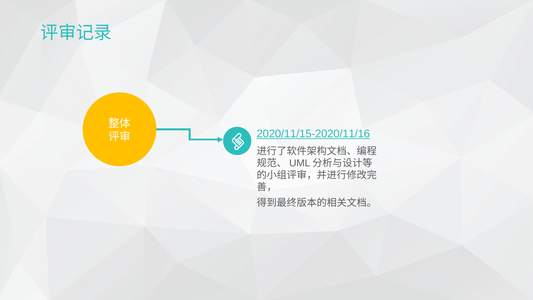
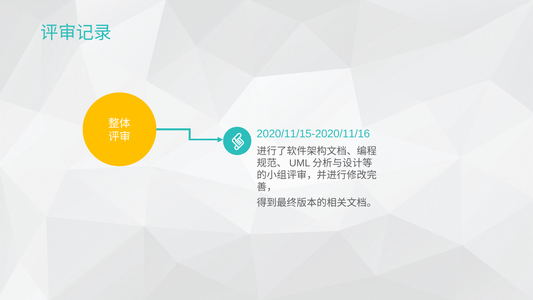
2020/11/15-2020/11/16 underline: present -> none (313, 134)
